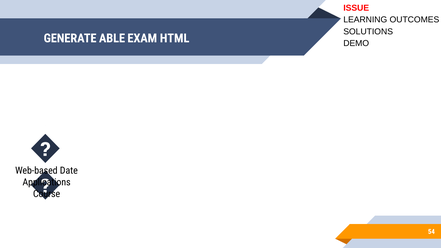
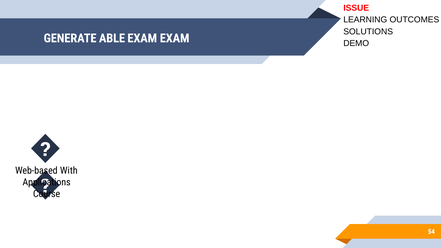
EXAM HTML: HTML -> EXAM (175, 38)
Date: Date -> With (69, 171)
